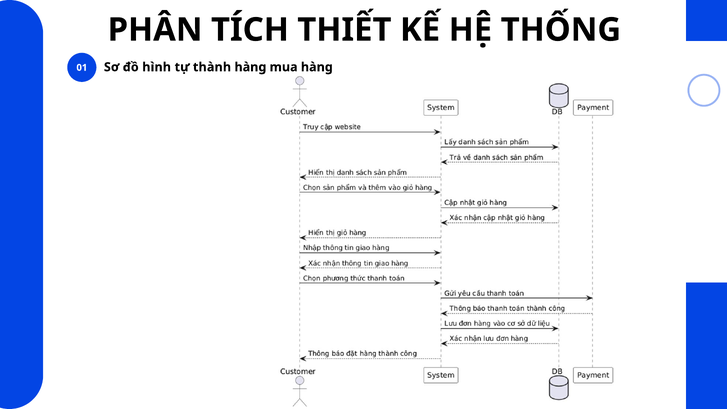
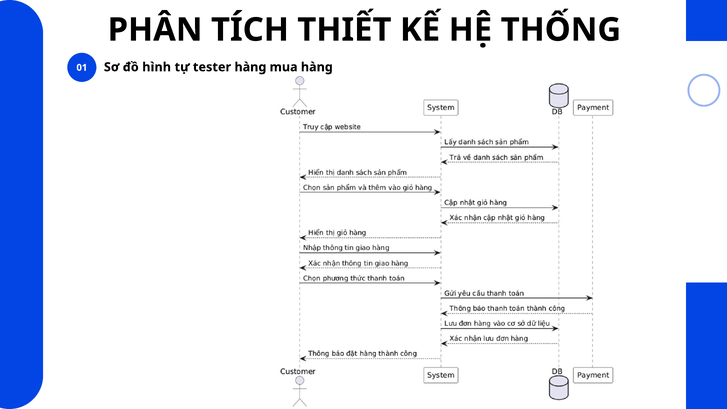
thành: thành -> tester (212, 67)
